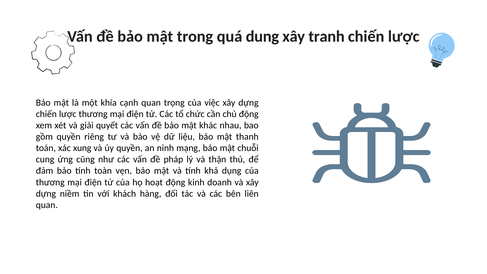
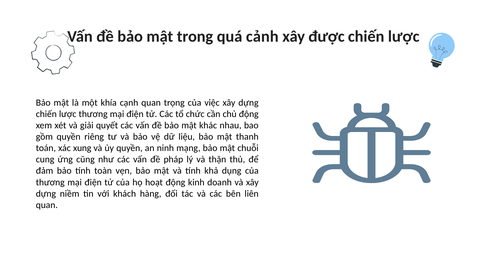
dung: dung -> cảnh (262, 36)
tranh: tranh -> được (327, 36)
